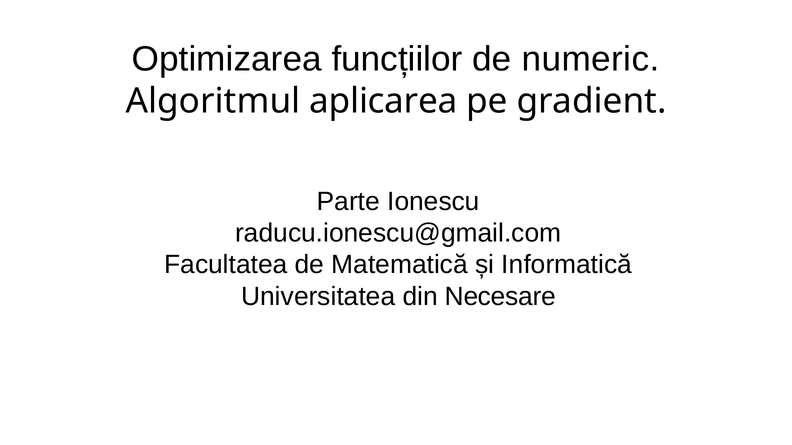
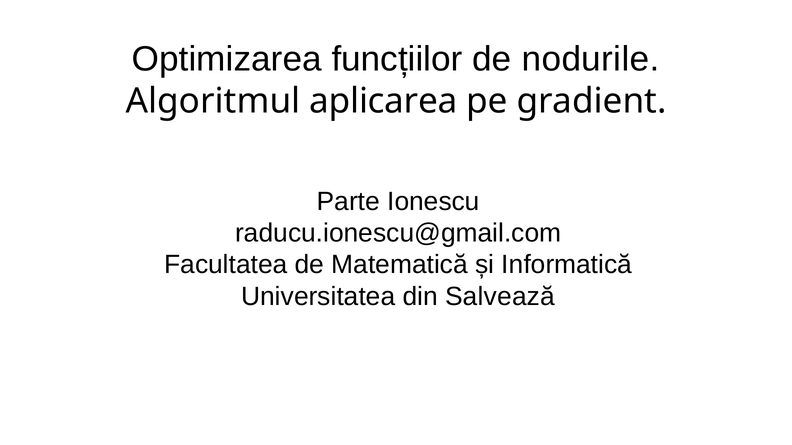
numeric: numeric -> nodurile (591, 59)
Necesare: Necesare -> Salvează (500, 297)
